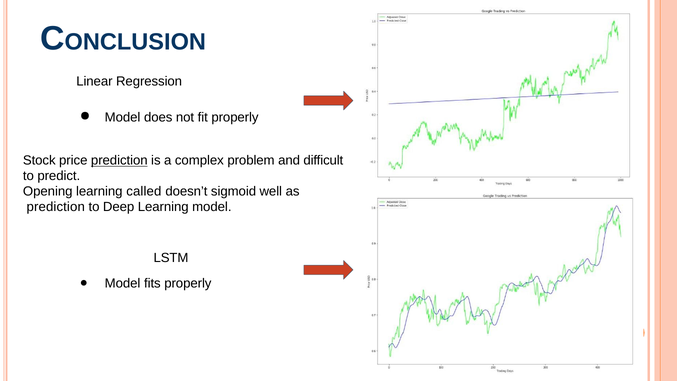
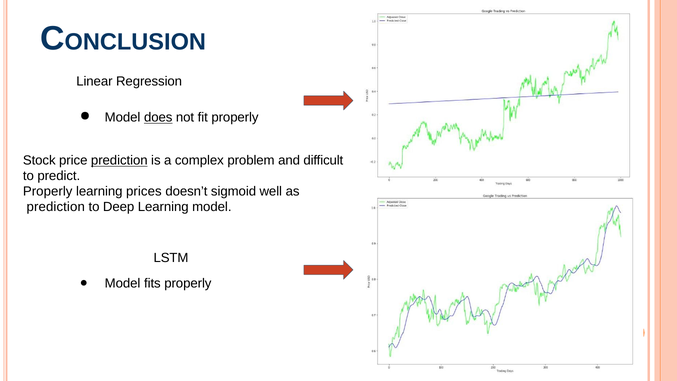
does underline: none -> present (158, 117)
Opening: Opening -> Properly (48, 191)
called: called -> prices (144, 191)
